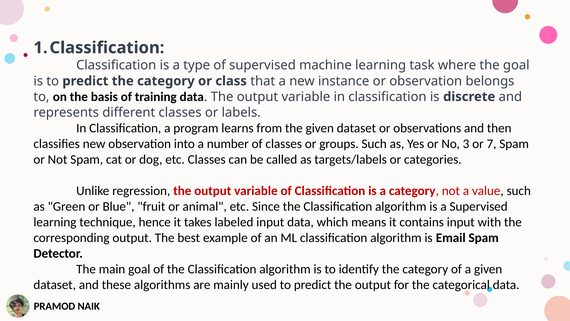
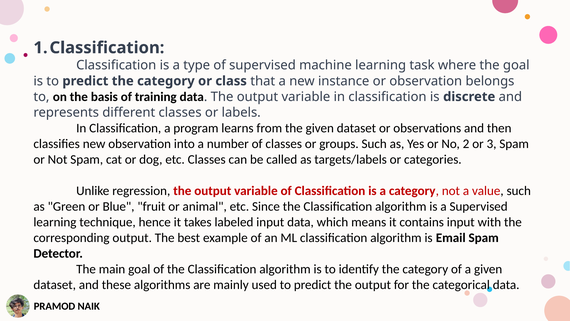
3: 3 -> 2 (466, 144)
7: 7 -> 3 (492, 144)
